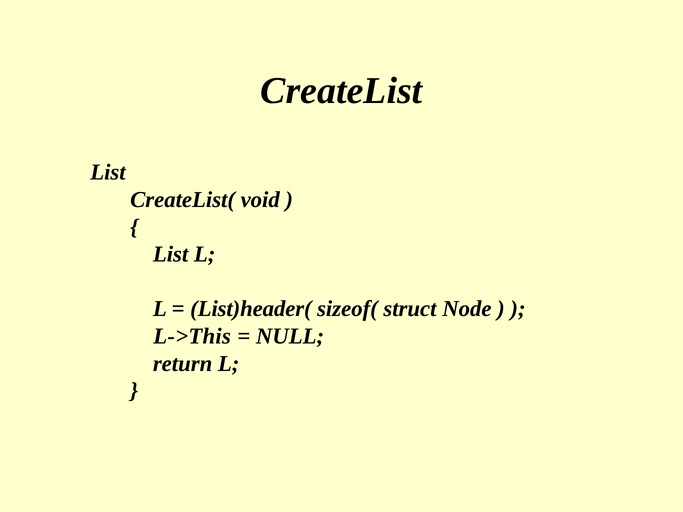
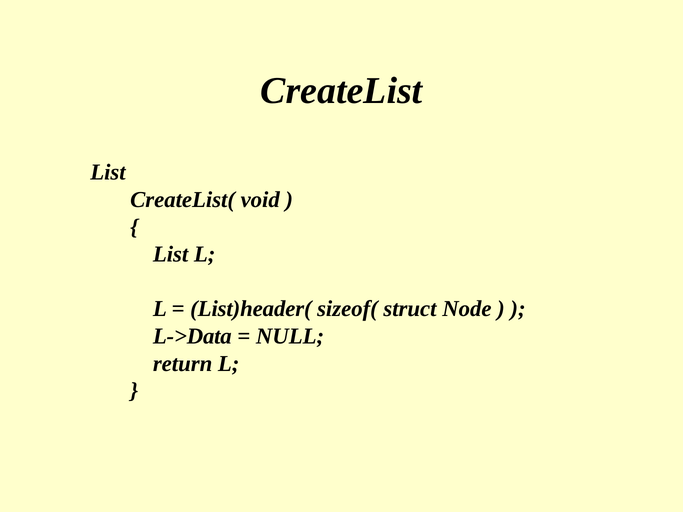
L->This: L->This -> L->Data (192, 336)
